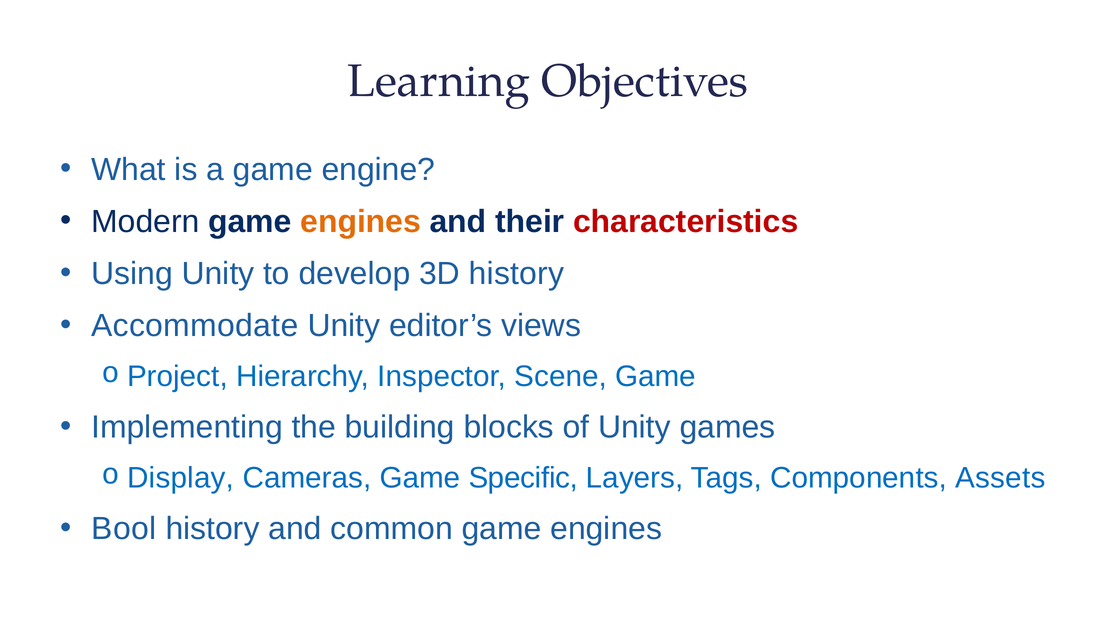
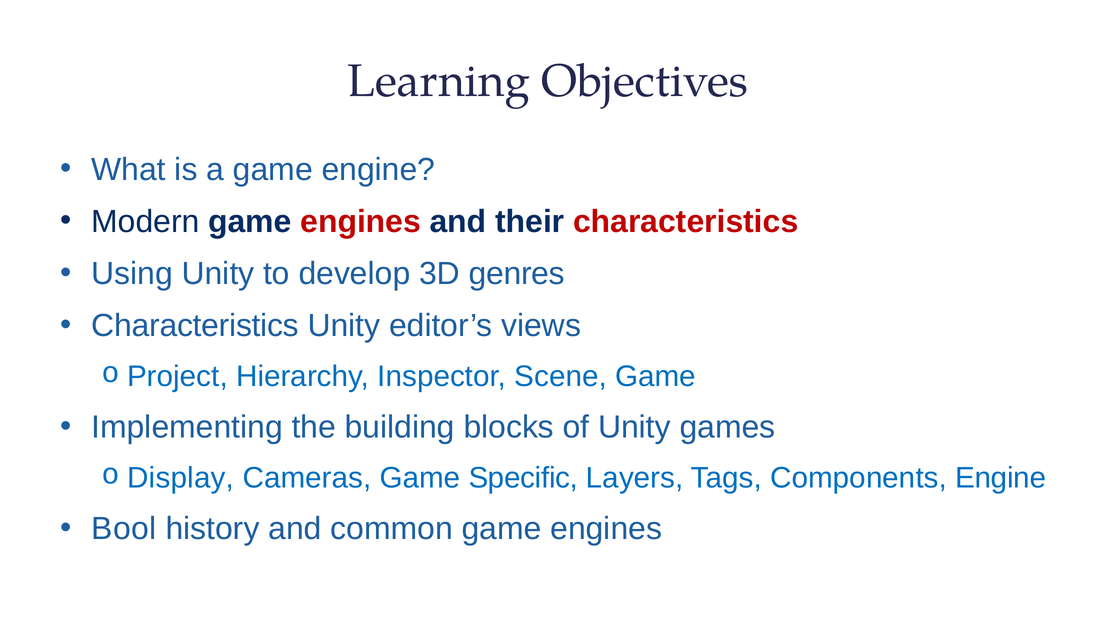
engines colour: orange -> red (361, 221)
3D history: history -> genres (517, 274)
Accommodate: Accommodate -> Characteristics (195, 326)
Components Assets: Assets -> Engine (1001, 477)
